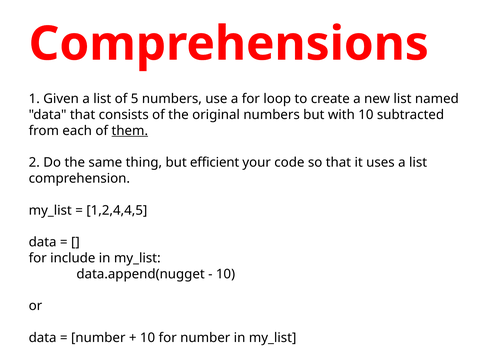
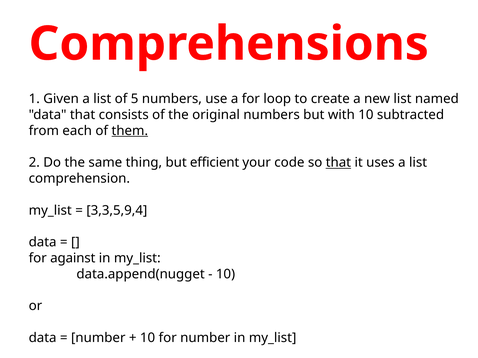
that underline: none -> present (338, 163)
1,2,4,4,5: 1,2,4,4,5 -> 3,3,5,9,4 (117, 211)
include: include -> against (73, 258)
